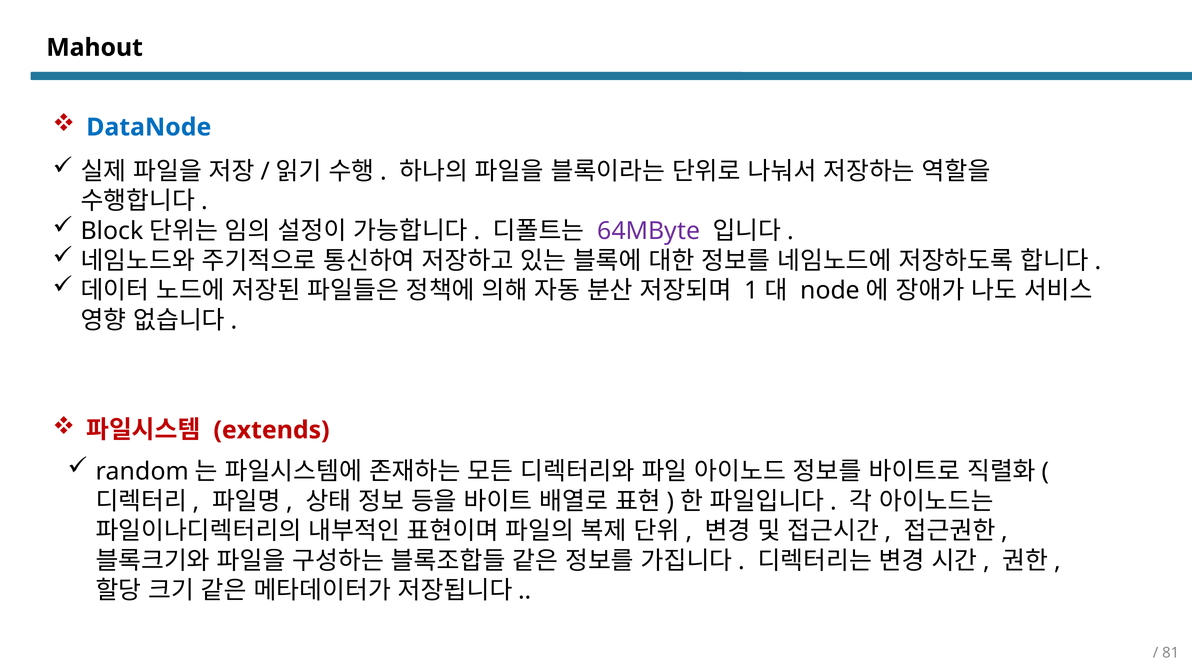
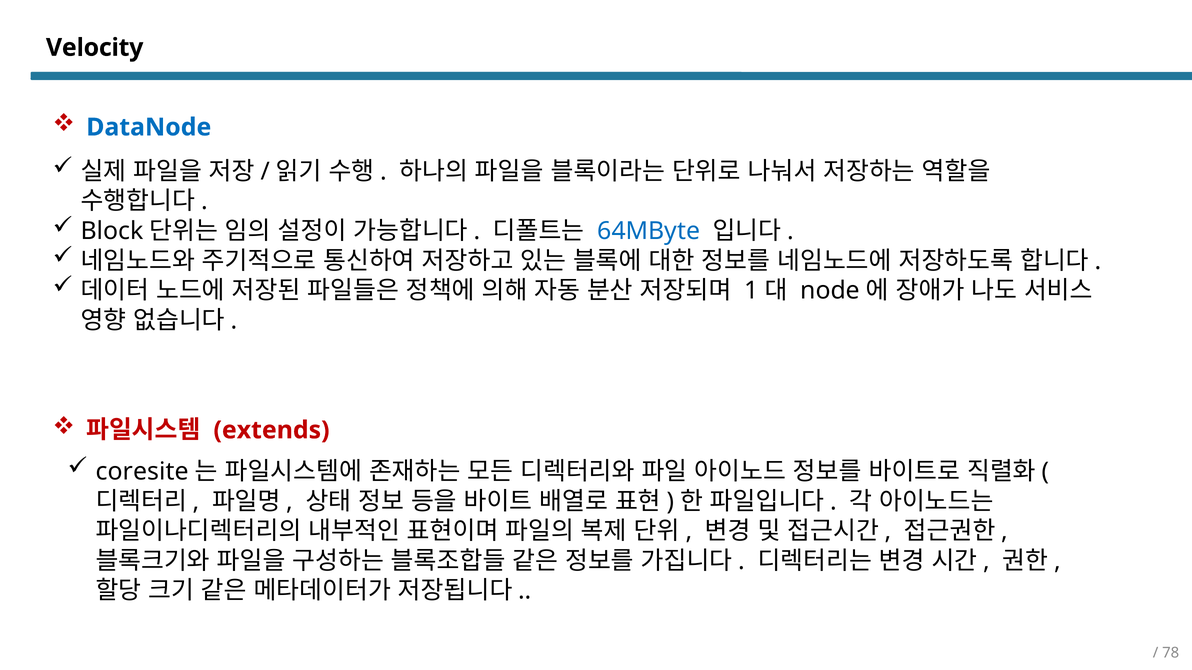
Mahout: Mahout -> Velocity (95, 48)
64MByte colour: purple -> blue (649, 231)
random: random -> coresite (142, 472)
81: 81 -> 78 (1171, 653)
